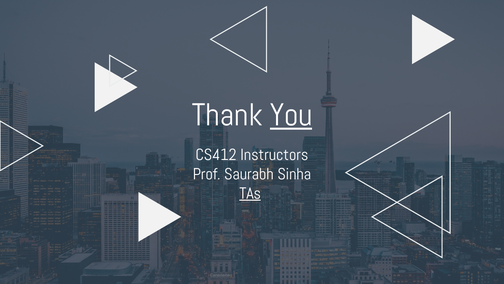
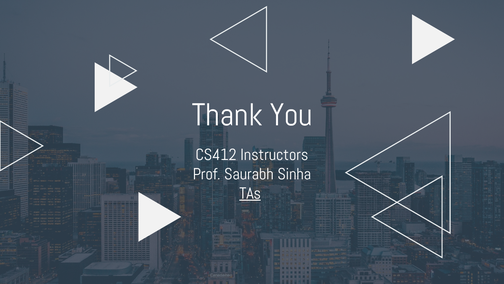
You underline: present -> none (291, 115)
